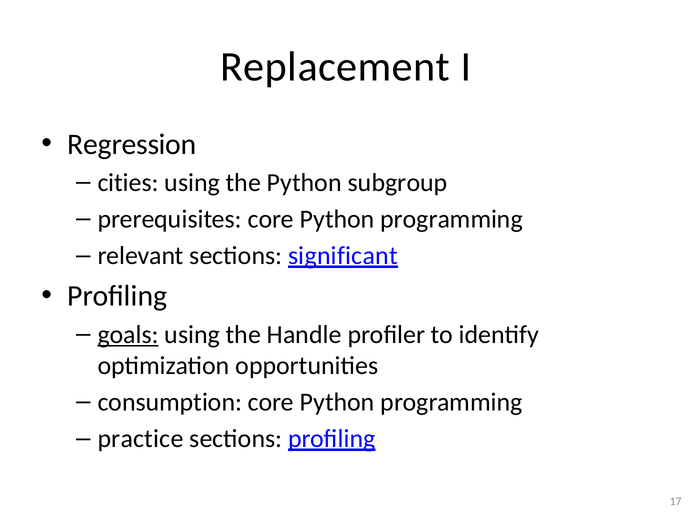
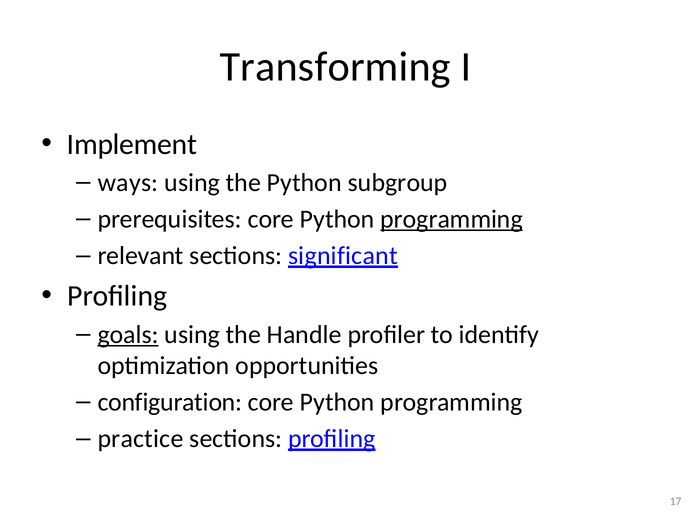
Replacement: Replacement -> Transforming (335, 67)
Regression: Regression -> Implement (132, 144)
cities: cities -> ways (128, 183)
programming underline: none -> present (452, 219)
consumption: consumption -> configuration (170, 402)
